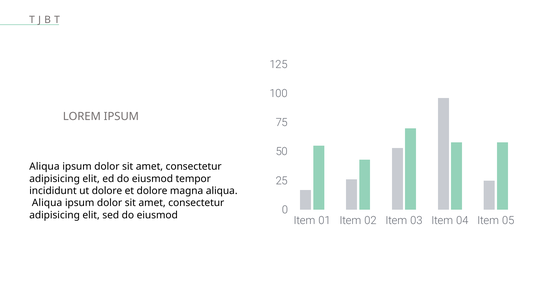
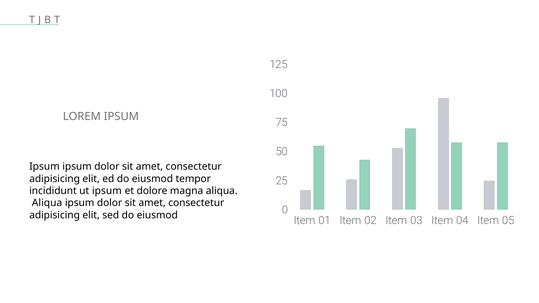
Aliqua: Aliqua -> Ipsum (44, 167)
ut dolore: dolore -> ipsum (107, 191)
